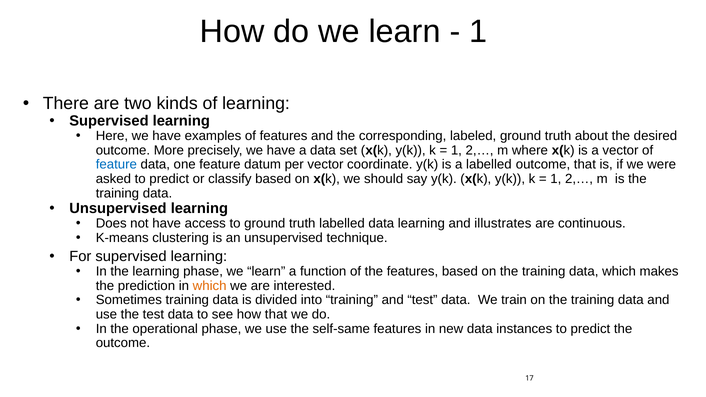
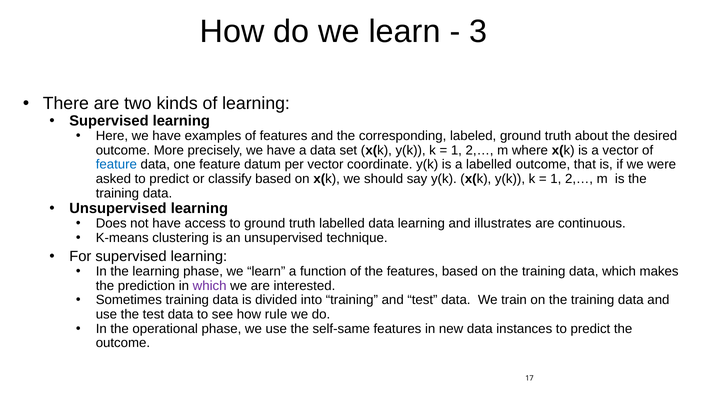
1: 1 -> 3 (478, 32)
which colour: orange -> purple (210, 286)
how that: that -> rule (276, 314)
